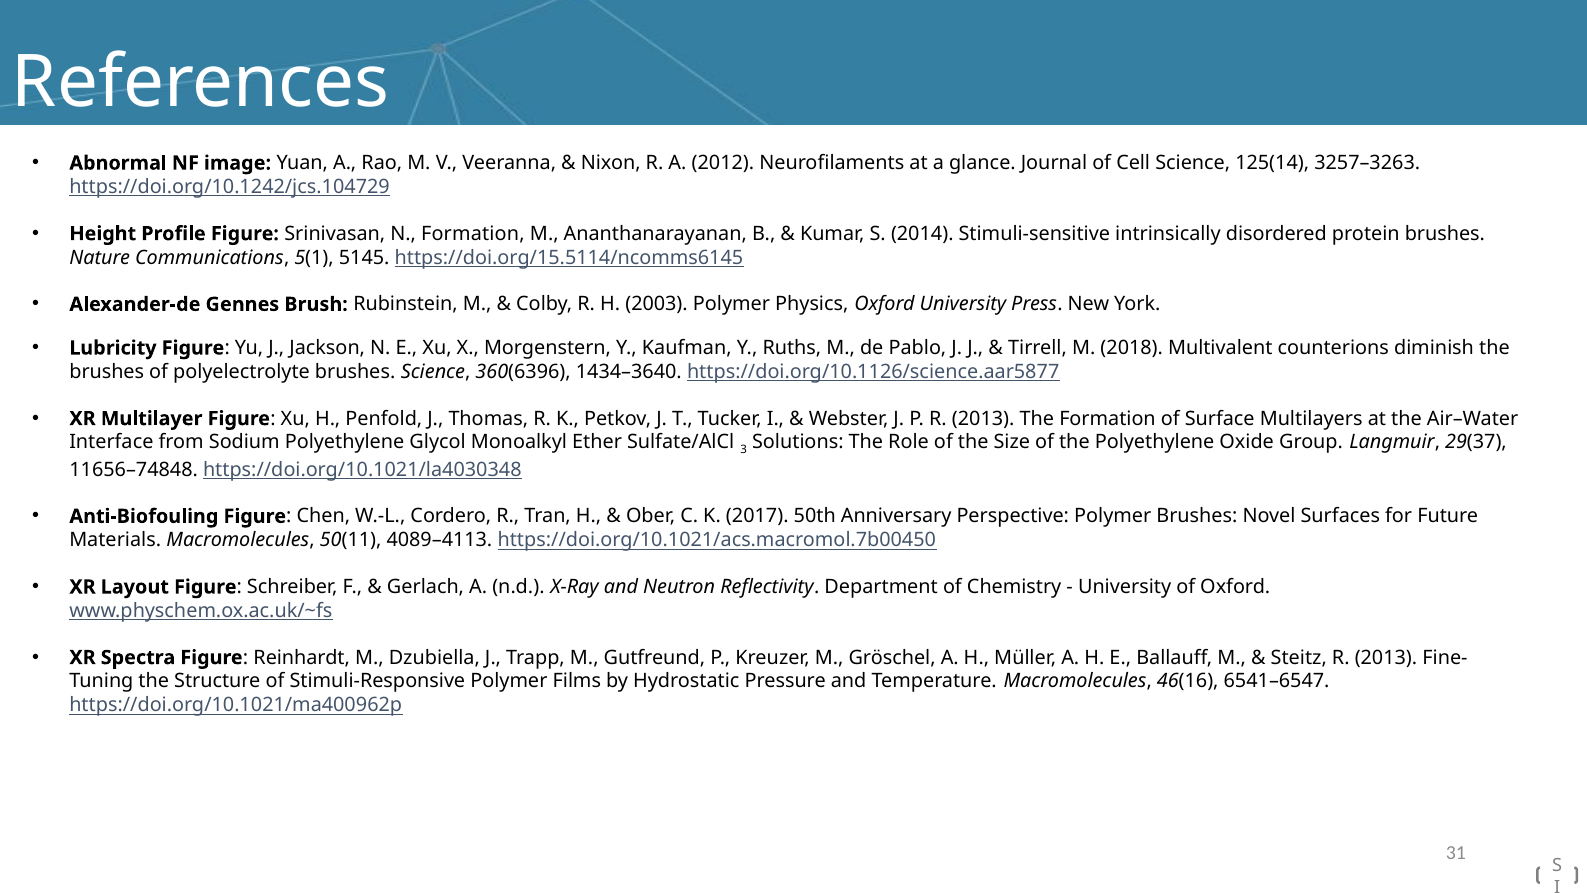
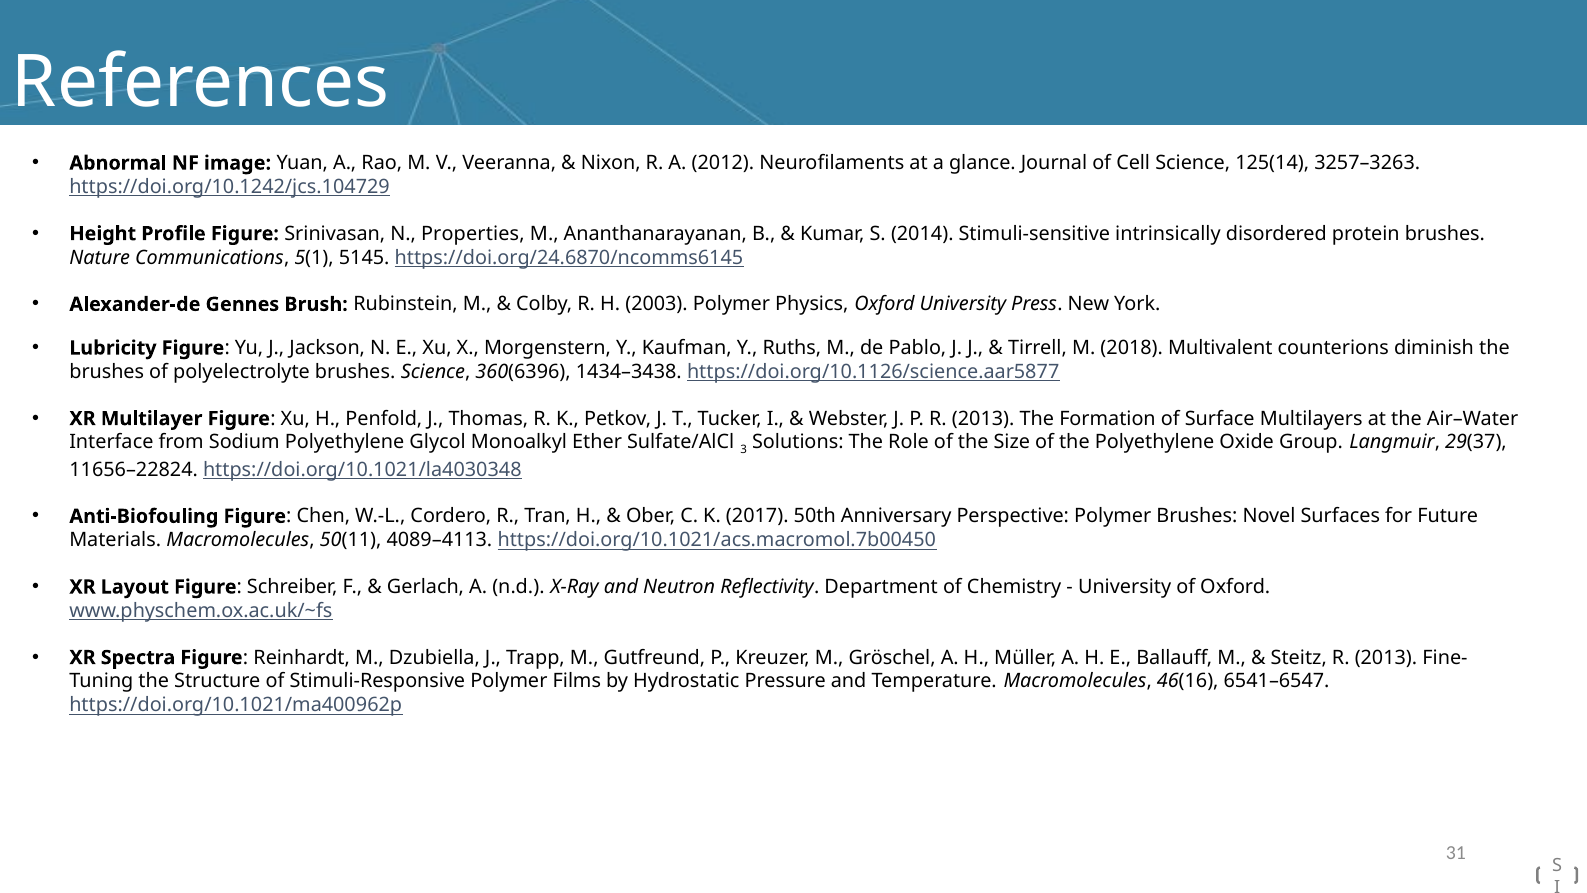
N Formation: Formation -> Properties (473, 234)
https://doi.org/15.5114/ncomms6145: https://doi.org/15.5114/ncomms6145 -> https://doi.org/24.6870/ncomms6145 (569, 257)
1434–3640: 1434–3640 -> 1434–3438 (629, 372)
11656–74848: 11656–74848 -> 11656–22824 (134, 469)
